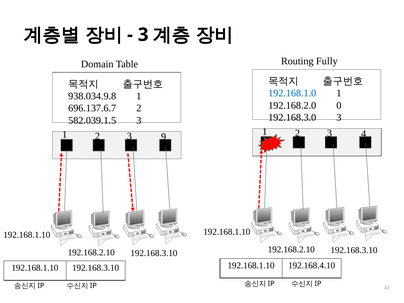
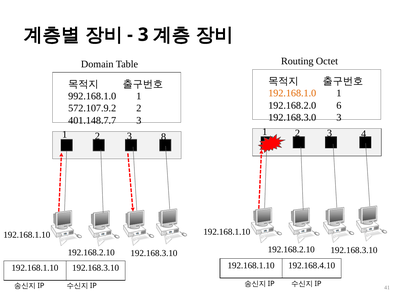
Fully: Fully -> Octet (327, 61)
192.168.1.0 colour: blue -> orange (292, 93)
938.034.9.8: 938.034.9.8 -> 992.168.1.0 (92, 96)
0: 0 -> 6 (339, 105)
696.137.6.7: 696.137.6.7 -> 572.107.9.2 (92, 108)
582.039.1.5: 582.039.1.5 -> 401.148.7.7 (92, 120)
9: 9 -> 8 (164, 137)
